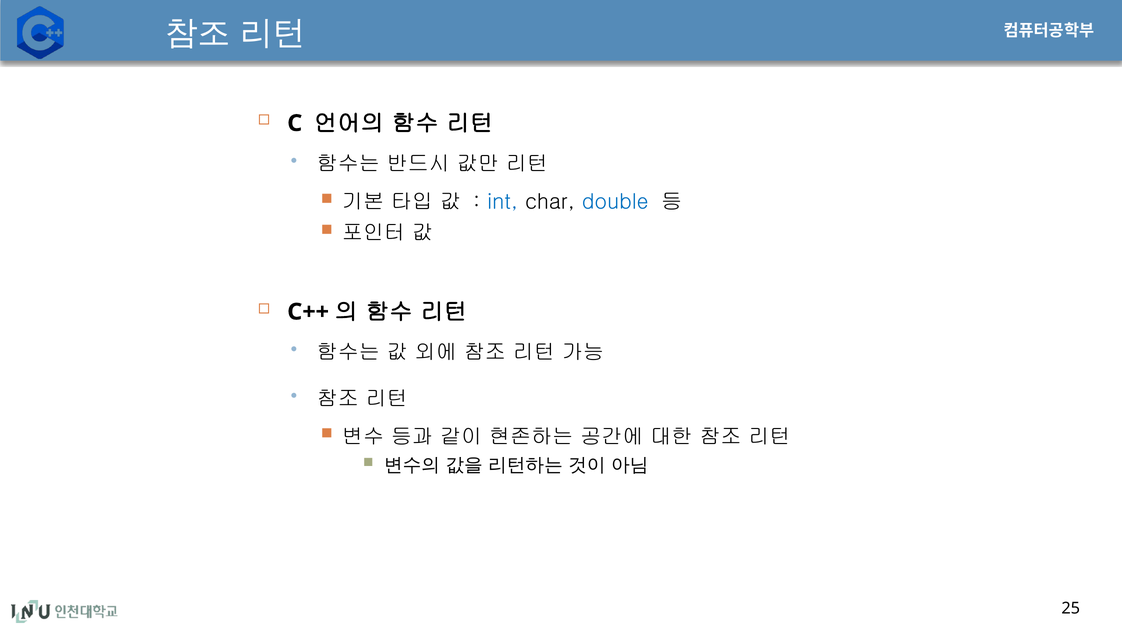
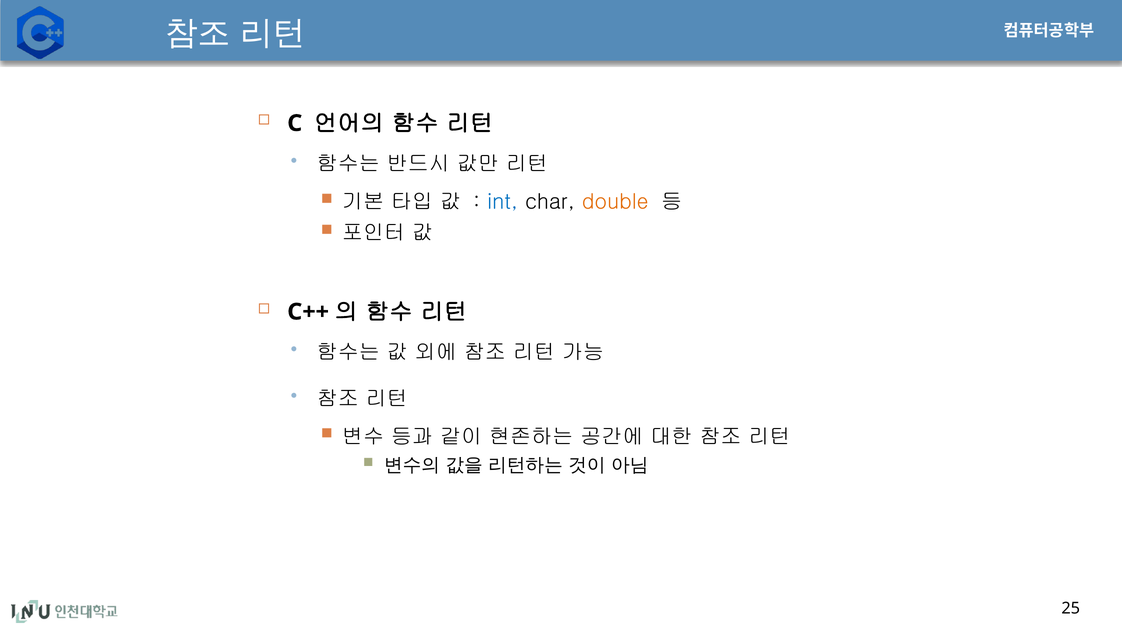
double colour: blue -> orange (615, 202)
